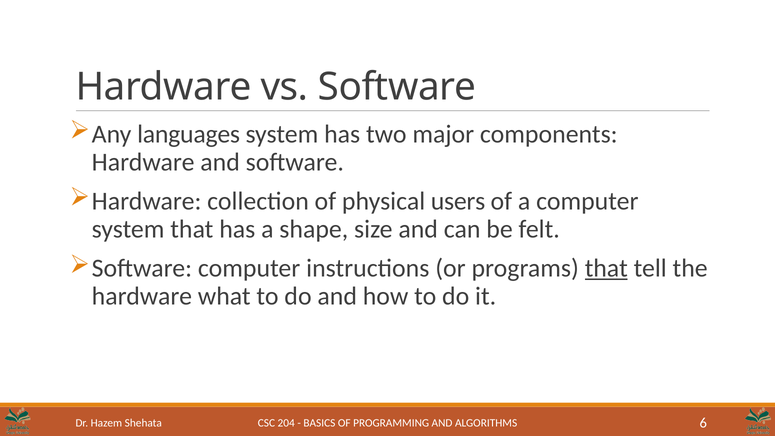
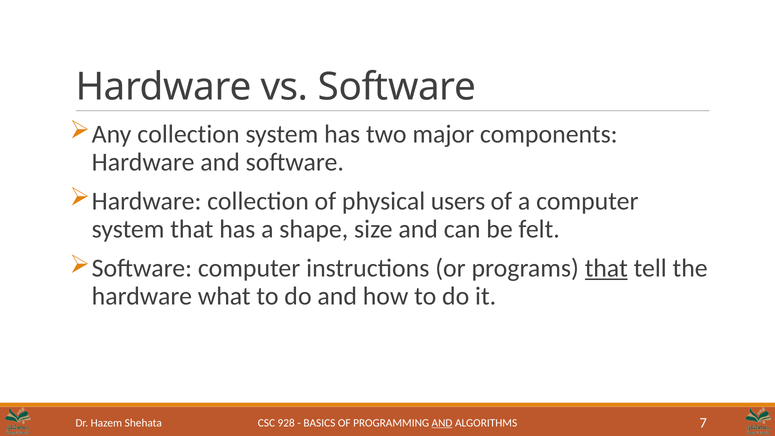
Any languages: languages -> collection (188, 134)
204: 204 -> 928 (286, 423)
AND underline: none -> present (442, 423)
6: 6 -> 7 (703, 423)
